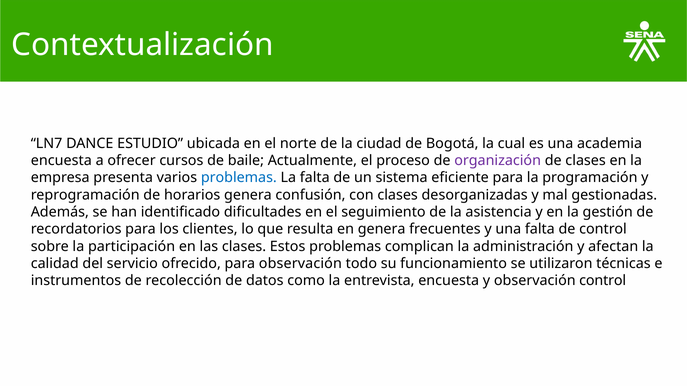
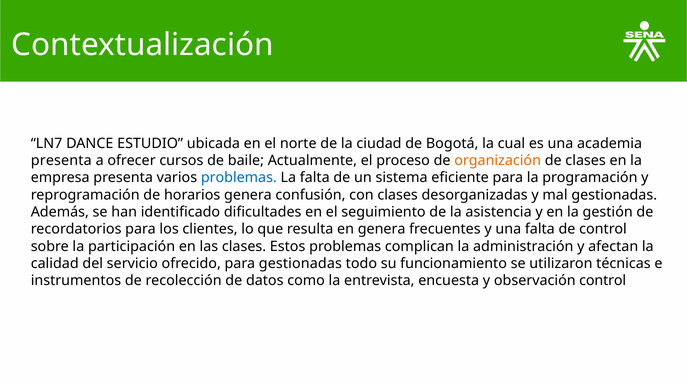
encuesta: encuesta -> presenta (61, 161)
organización colour: purple -> orange (498, 161)
para observación: observación -> gestionadas (300, 264)
